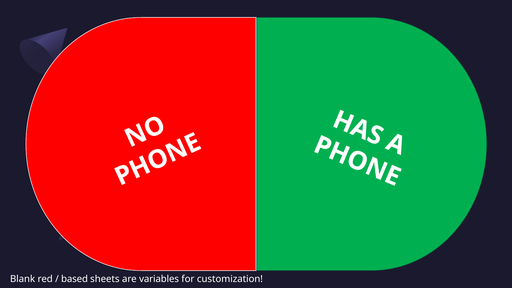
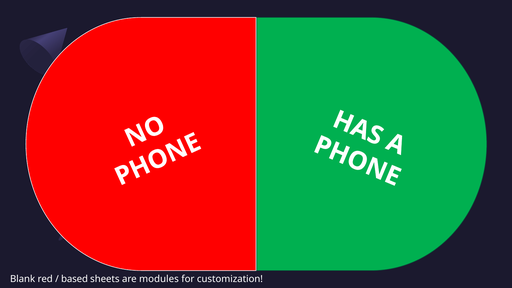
variables: variables -> modules (159, 279)
